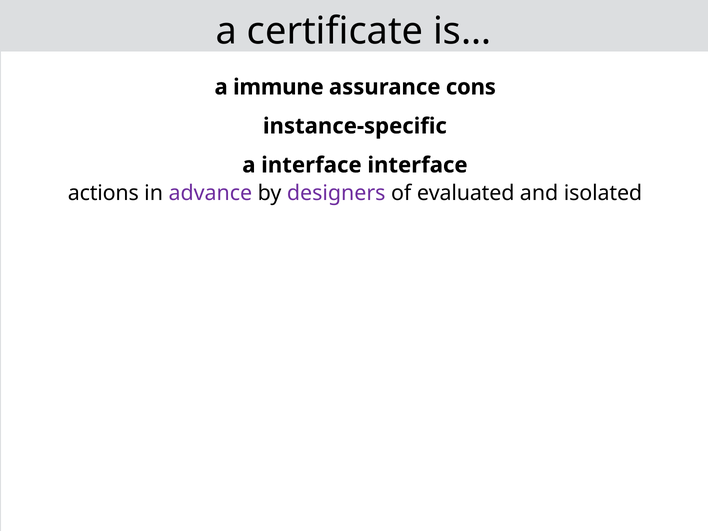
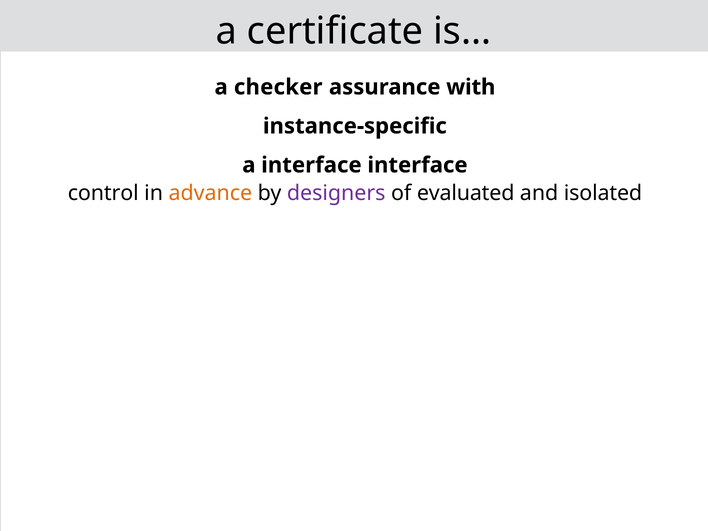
immune: immune -> checker (278, 87)
cons: cons -> with (471, 87)
actions: actions -> control (103, 193)
advance colour: purple -> orange (210, 193)
